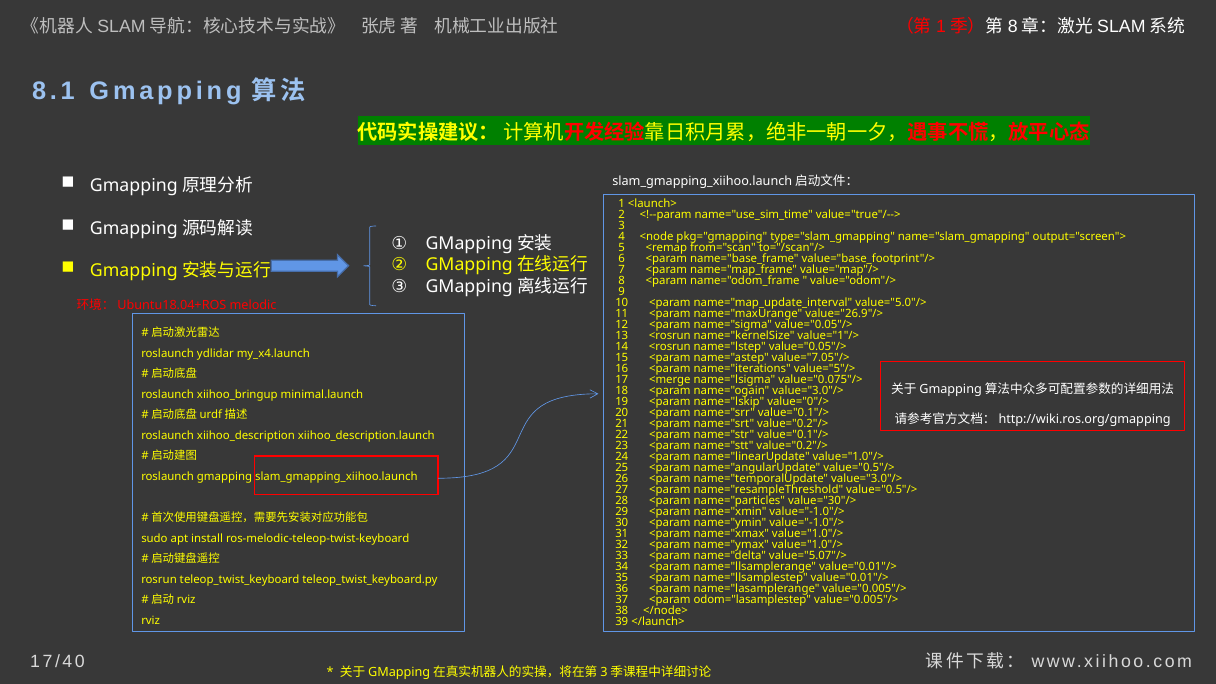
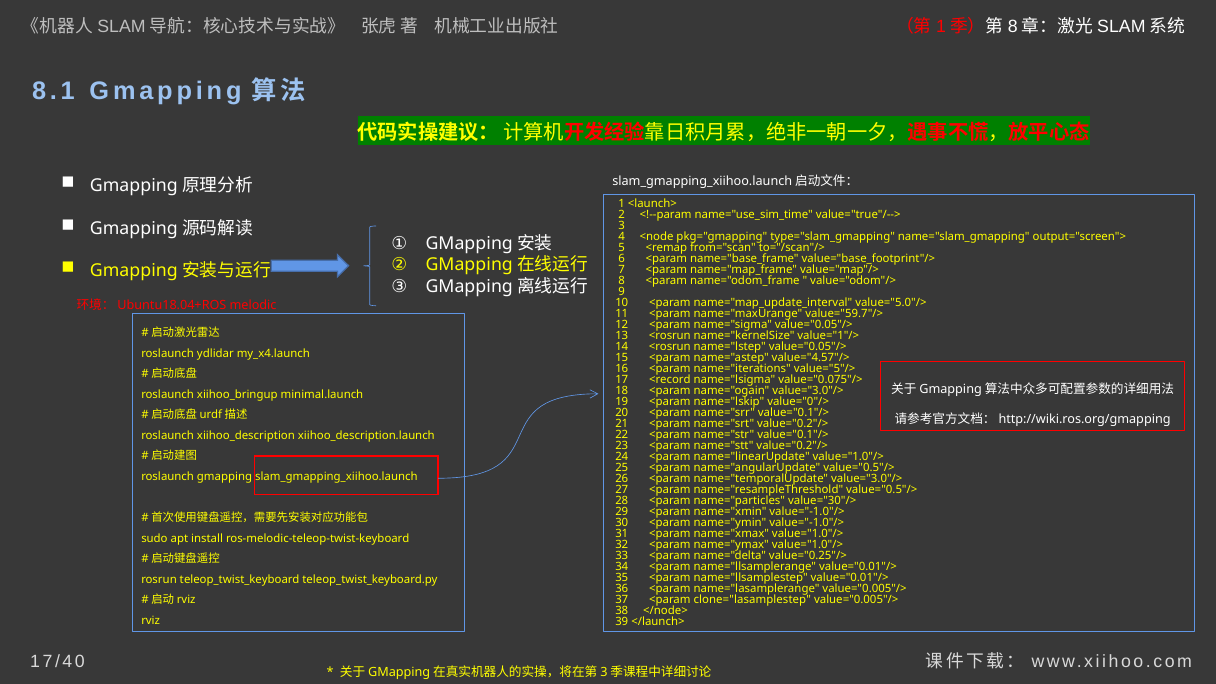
value="26.9"/>: value="26.9"/> -> value="59.7"/> (844, 314)
value="7.05"/>: value="7.05"/> -> value="4.57"/> (811, 358)
<merge: <merge -> <record (670, 380)
value="5.07"/>: value="5.07"/> -> value="0.25"/> (808, 555)
odom="lasamplestep: odom="lasamplestep -> clone="lasamplestep (752, 599)
